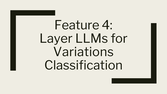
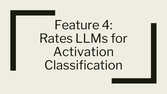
Layer: Layer -> Rates (56, 39)
Variations: Variations -> Activation (83, 52)
